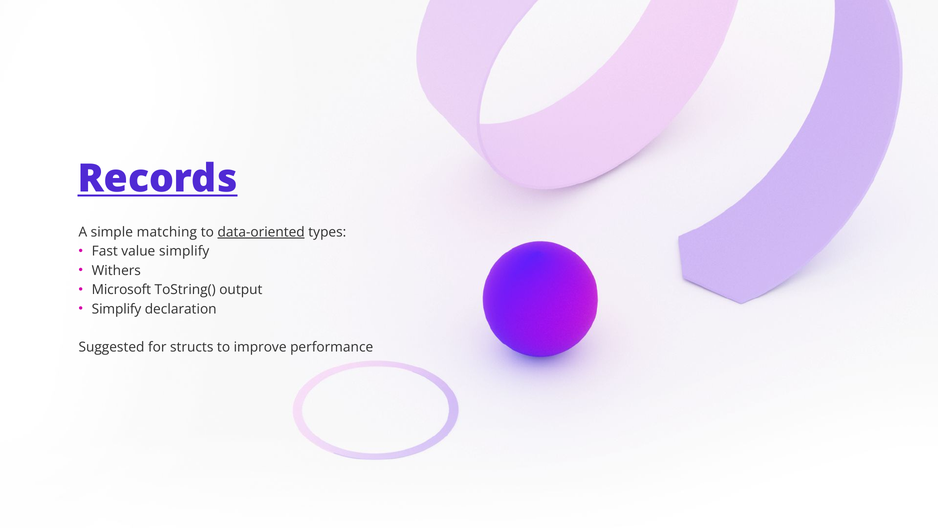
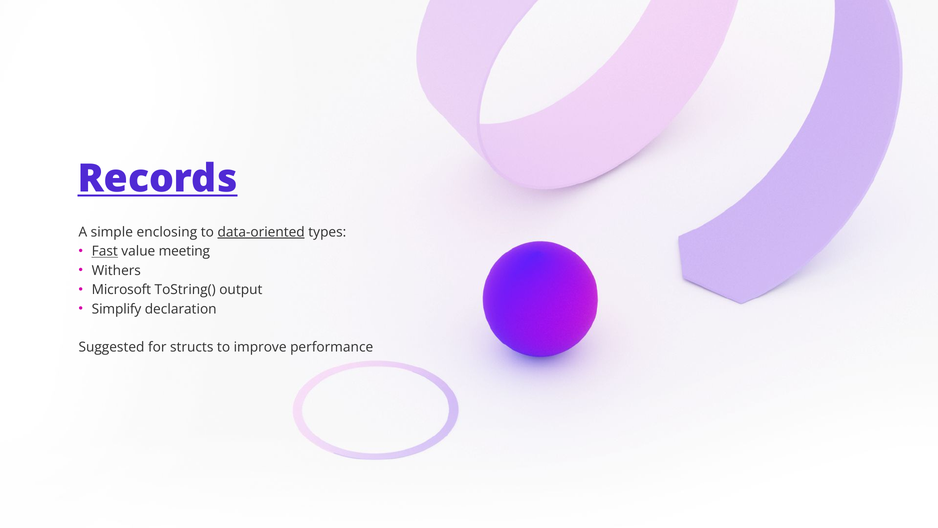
matching: matching -> enclosing (167, 232)
Fast underline: none -> present (105, 251)
value simplify: simplify -> meeting (184, 251)
